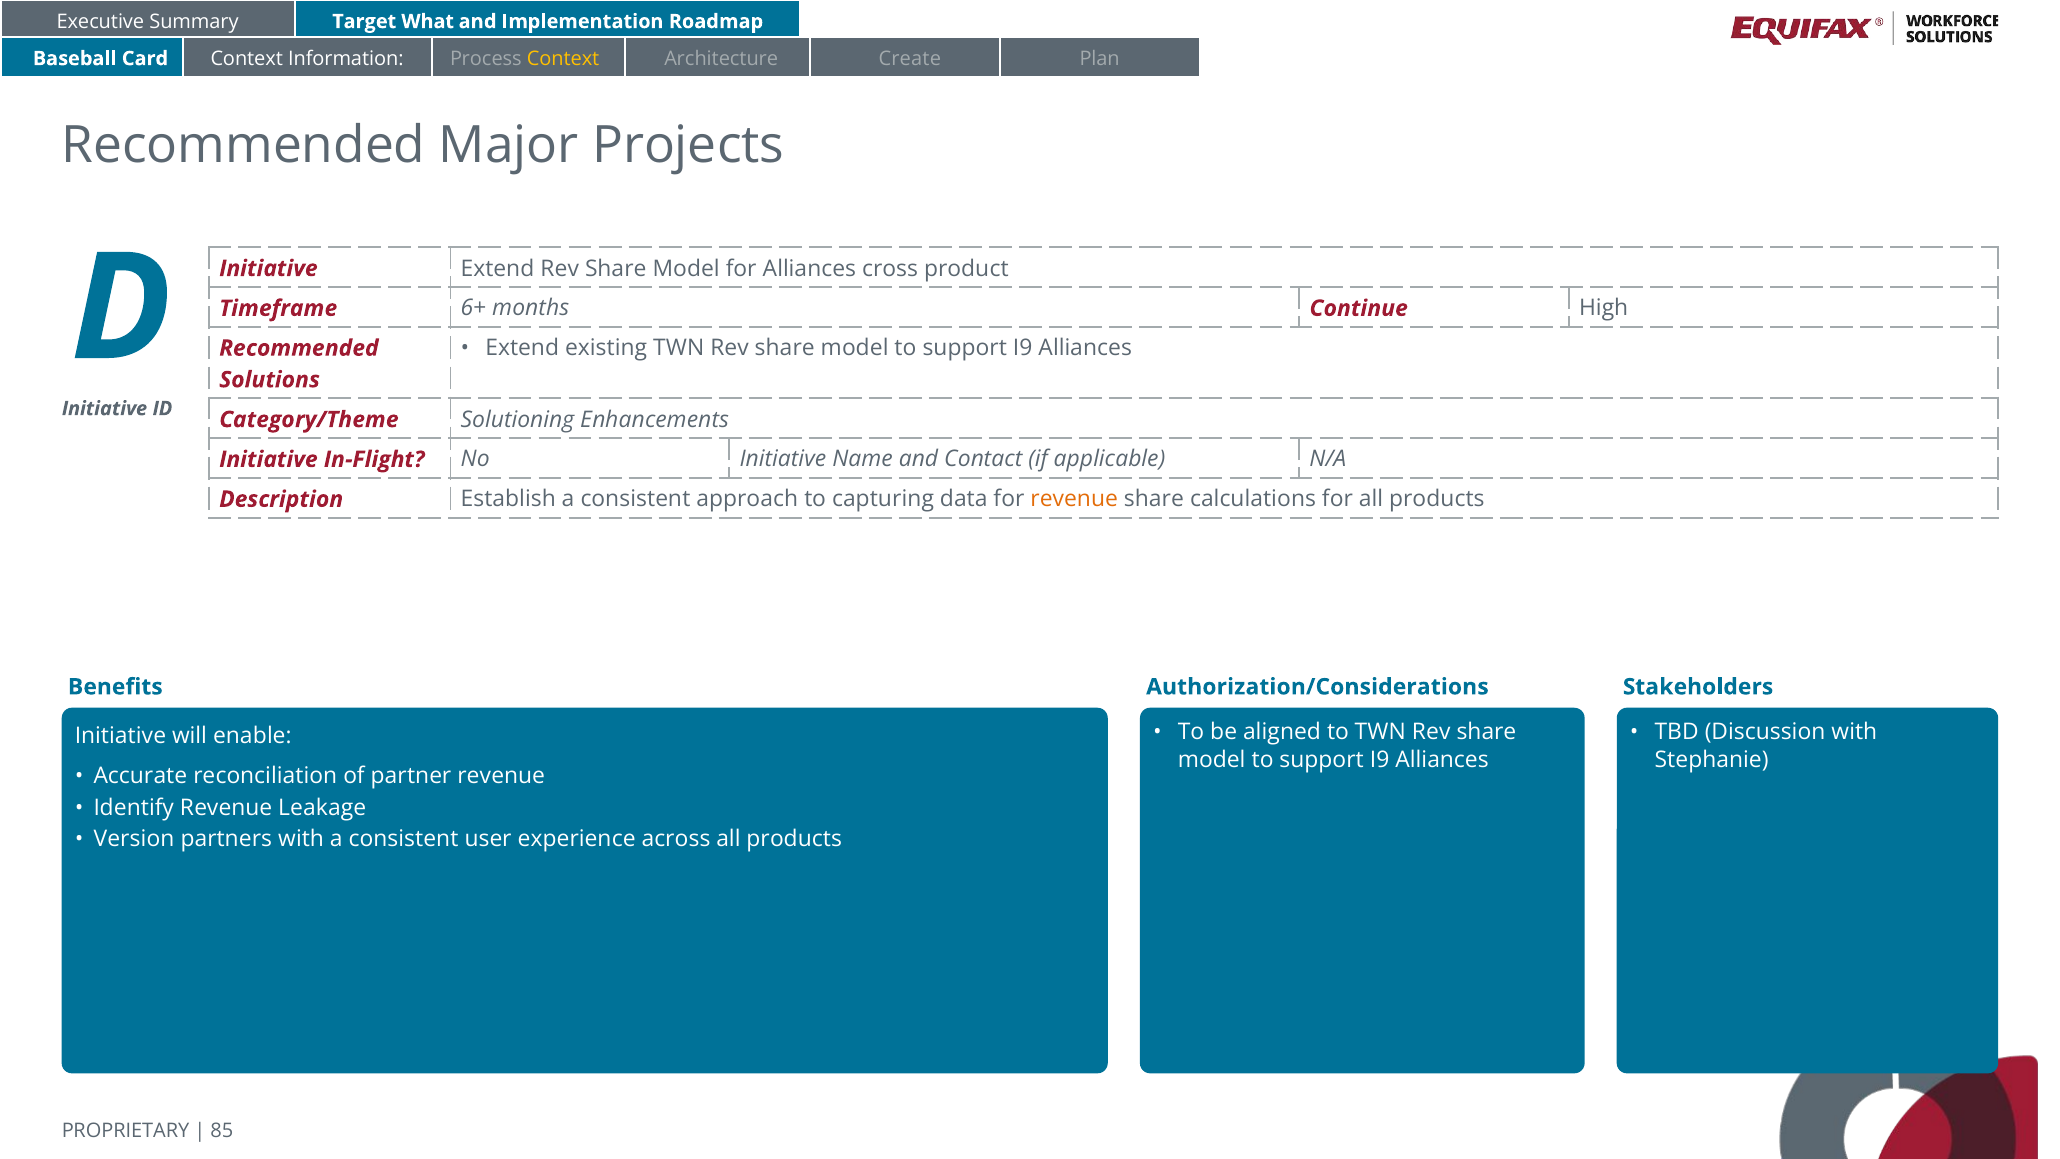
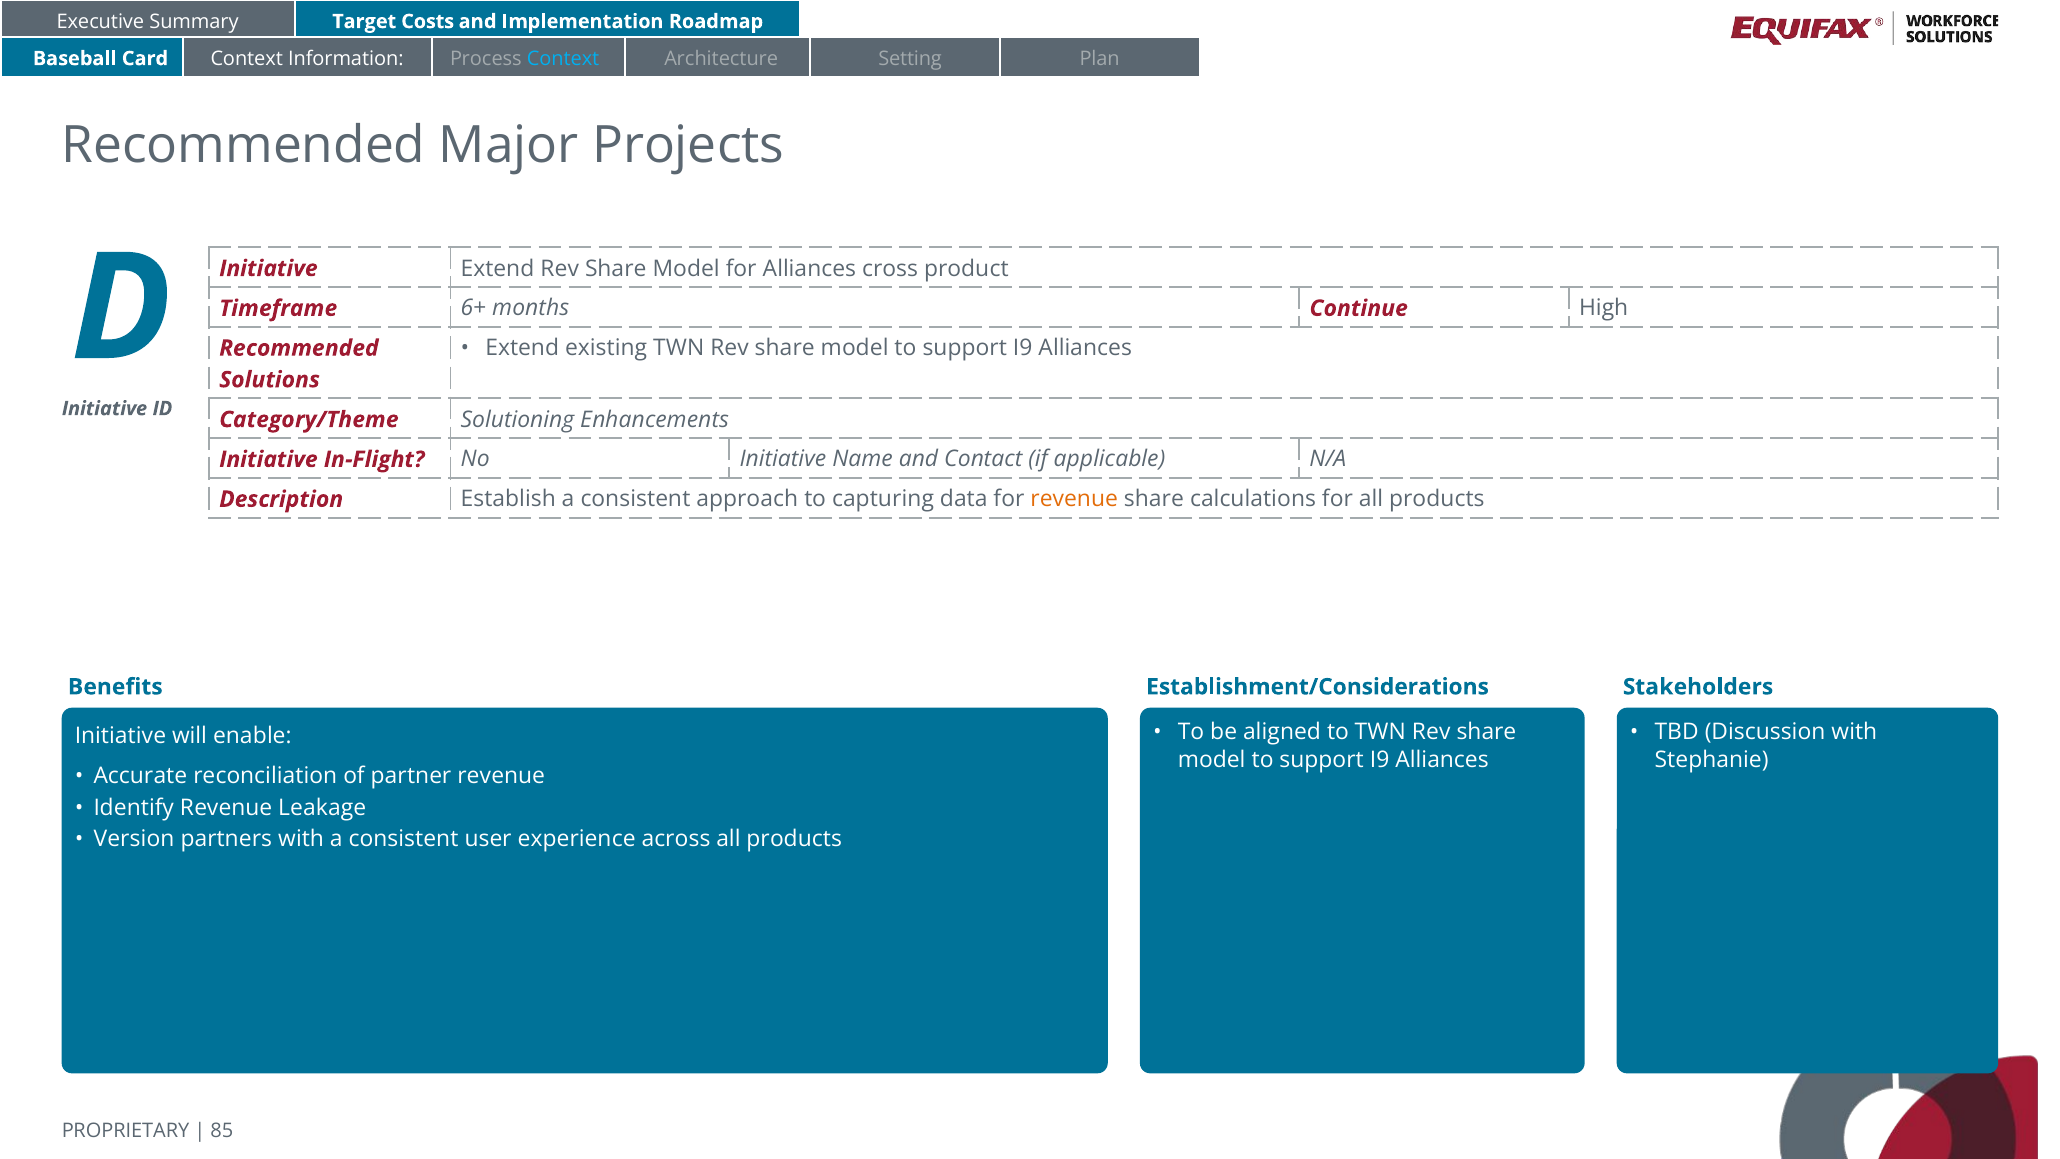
What: What -> Costs (428, 22)
Create: Create -> Setting (910, 59)
Context colour: yellow -> light blue (563, 59)
Authorization/Considerations: Authorization/Considerations -> Establishment/Considerations (1318, 687)
